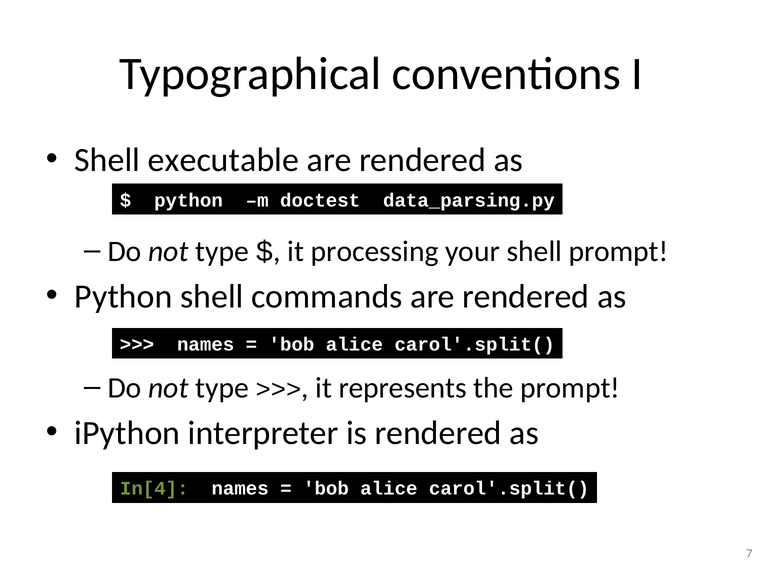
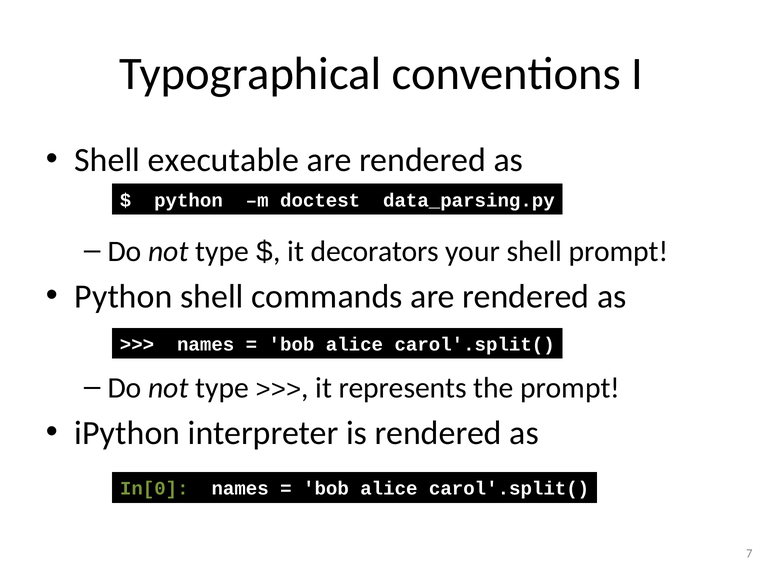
processing: processing -> decorators (375, 251)
In[4: In[4 -> In[0 (154, 489)
